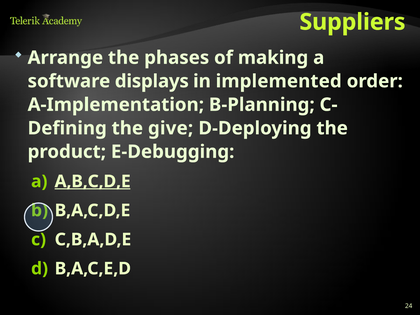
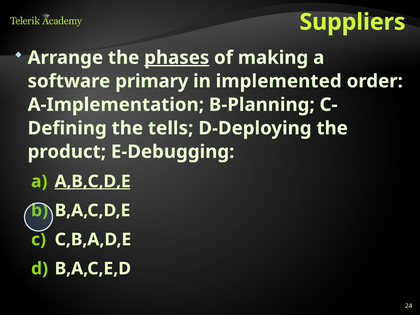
phases underline: none -> present (177, 58)
displays: displays -> primary (152, 81)
give: give -> tells (171, 128)
